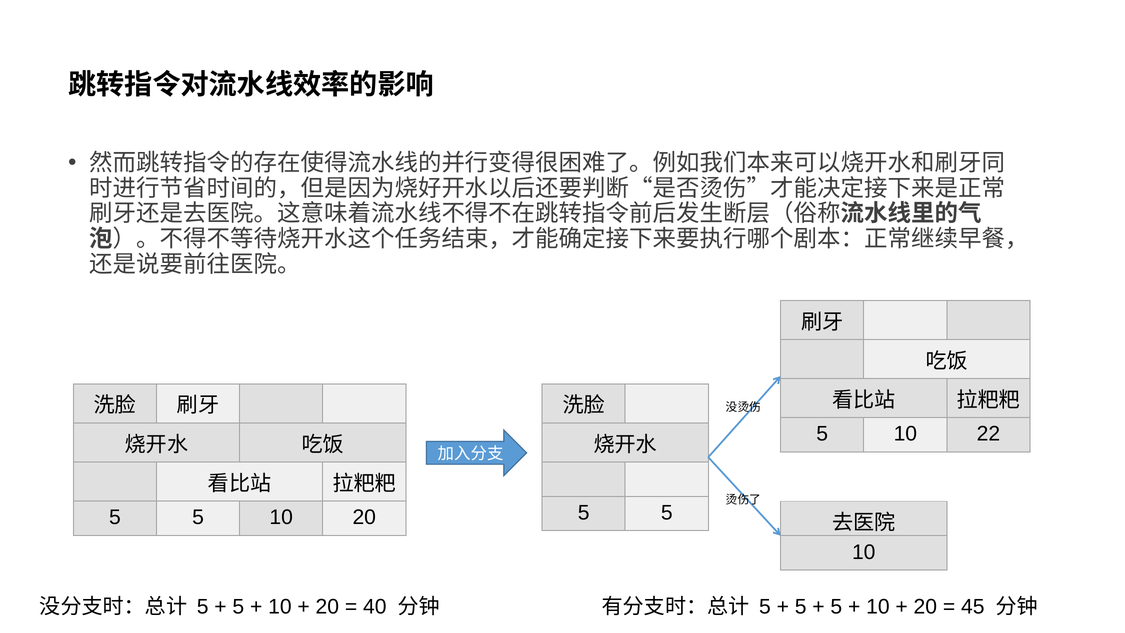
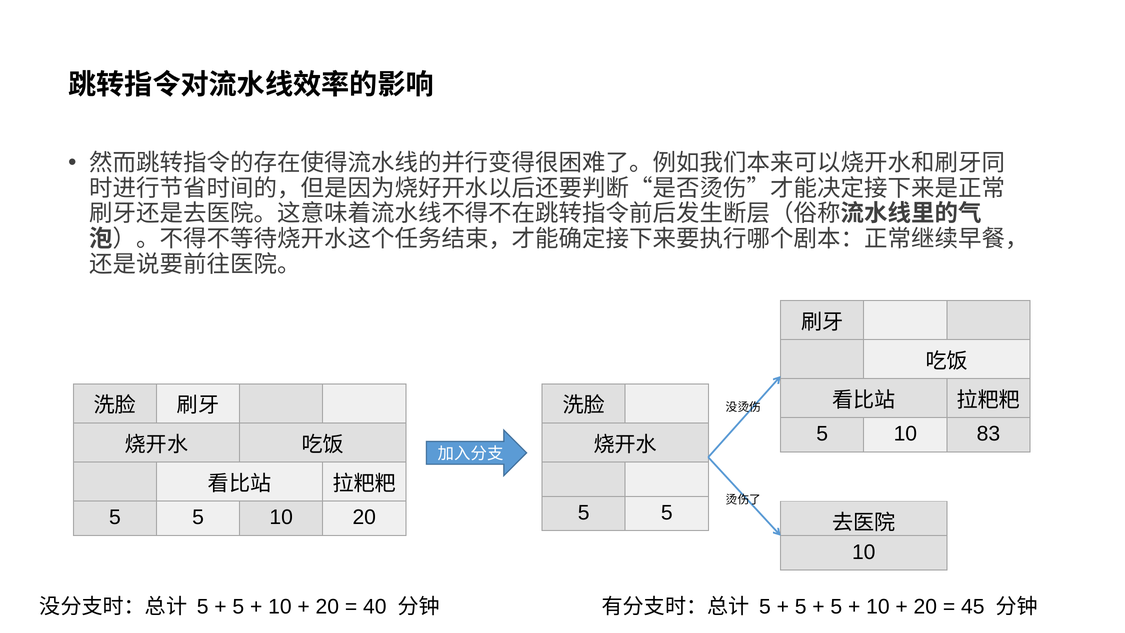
22: 22 -> 83 (988, 434)
